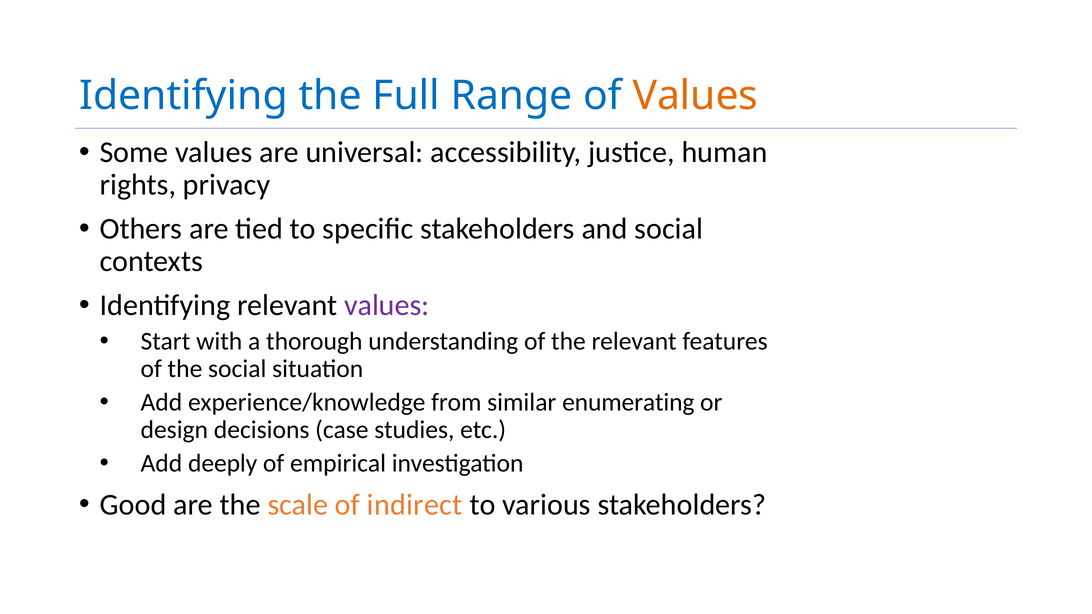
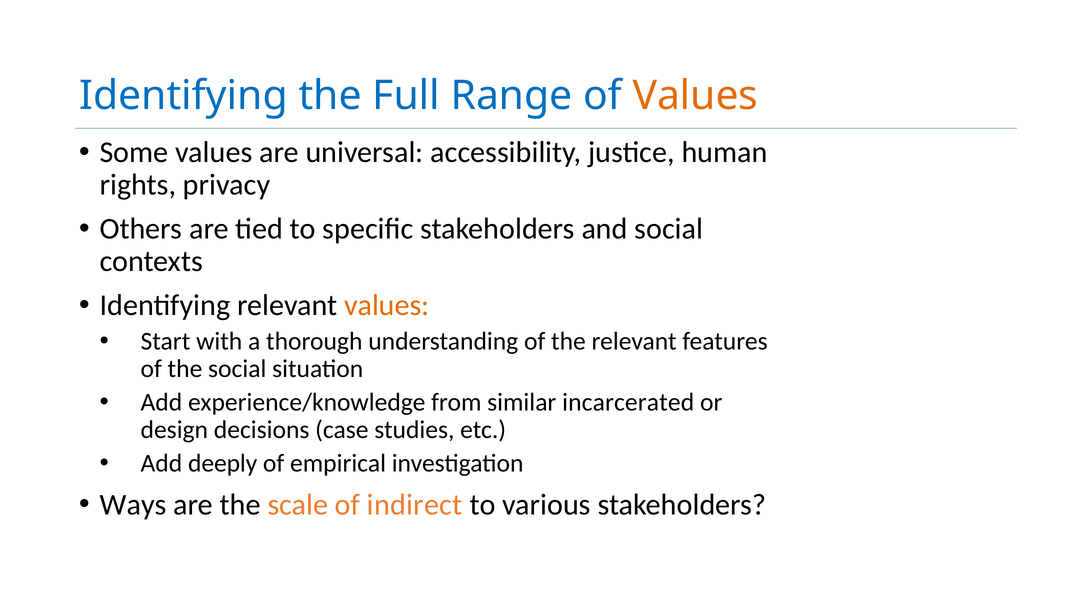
values colour: purple -> orange (387, 306)
enumerating: enumerating -> incarcerated (628, 402)
Good: Good -> Ways (133, 505)
